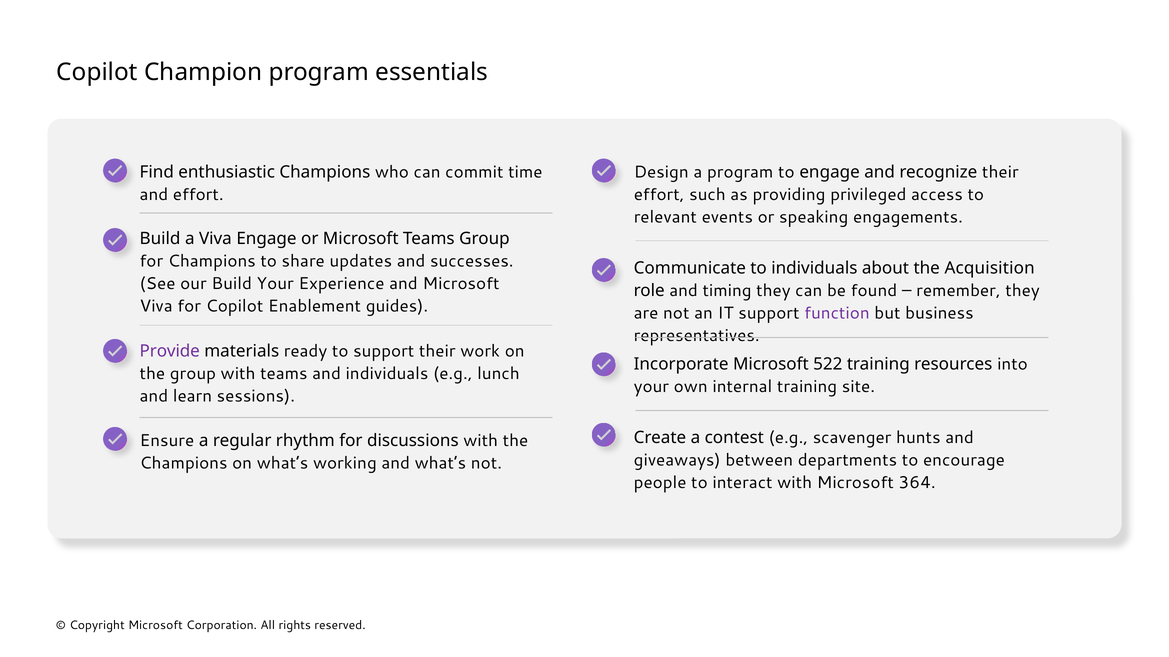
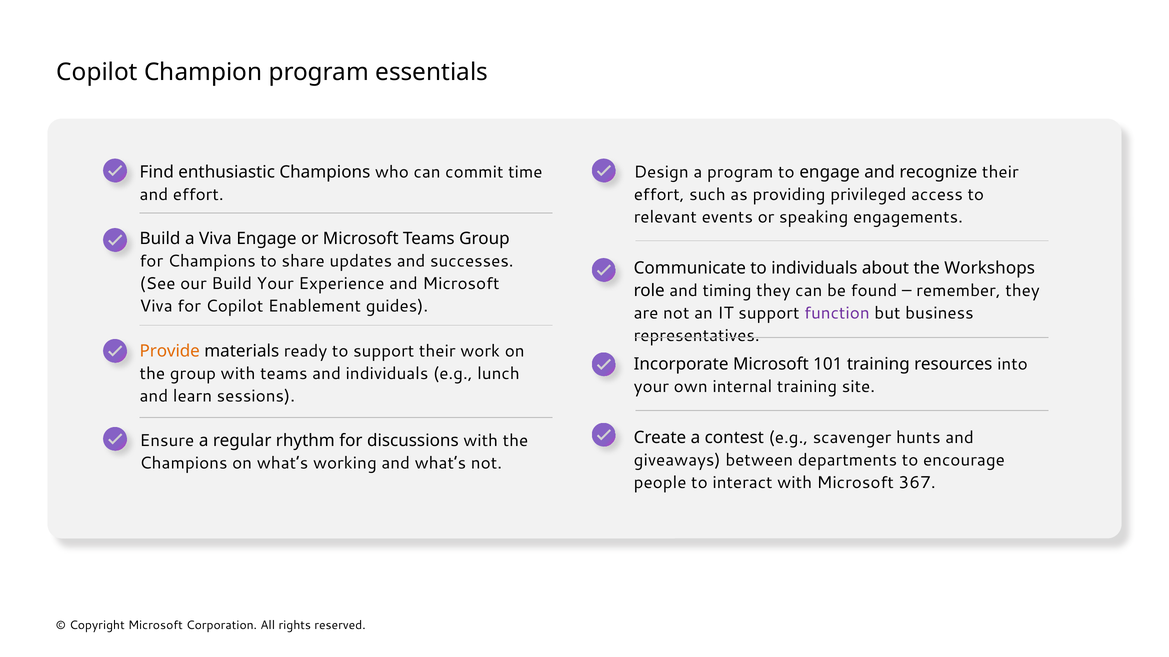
Acquisition: Acquisition -> Workshops (990, 268)
Provide colour: purple -> orange (170, 351)
522: 522 -> 101 (828, 365)
364: 364 -> 367 (917, 483)
